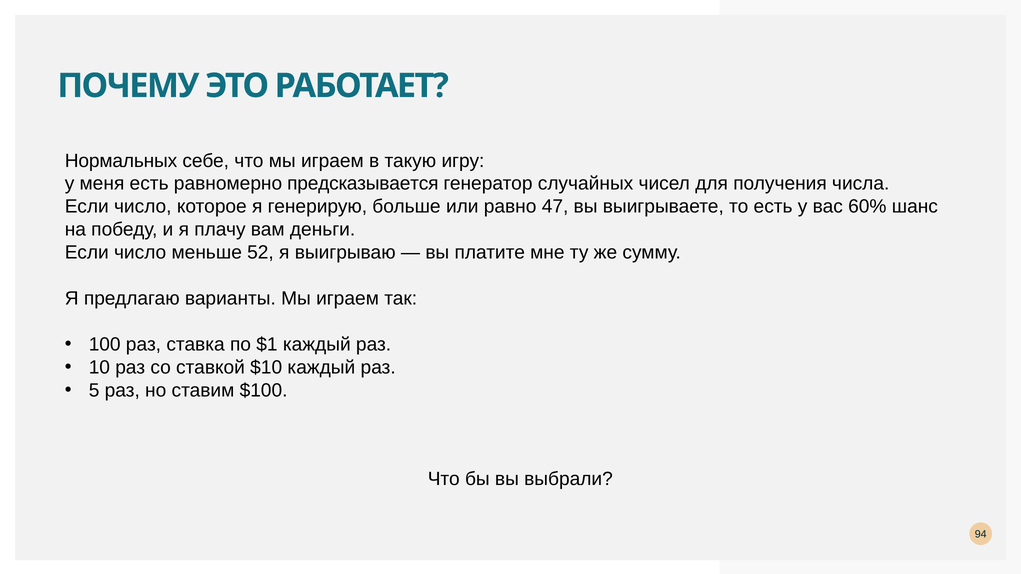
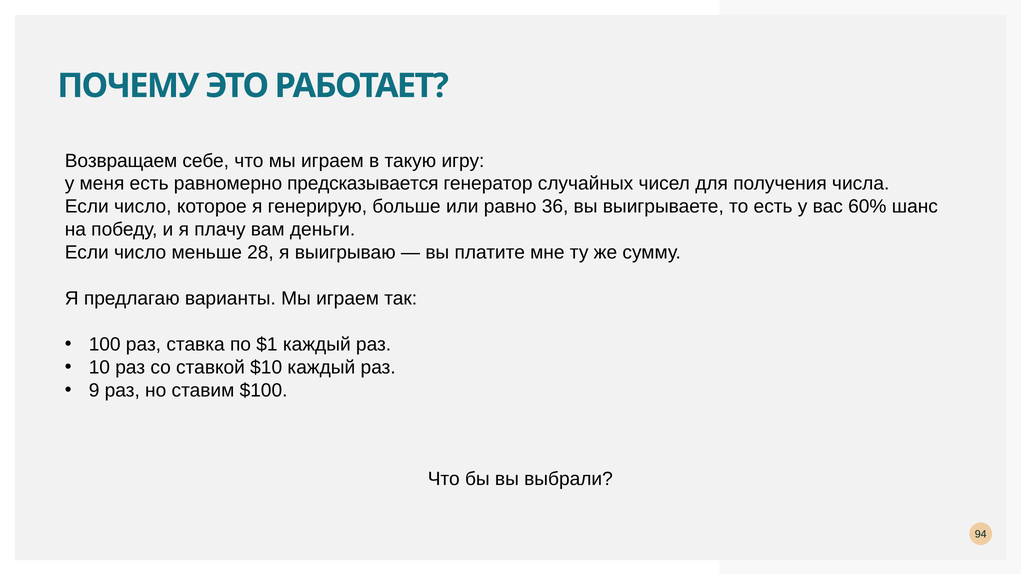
Нормальных: Нормальных -> Возвращаем (121, 161)
47: 47 -> 36 (555, 207)
52: 52 -> 28 (260, 253)
5: 5 -> 9 (94, 391)
